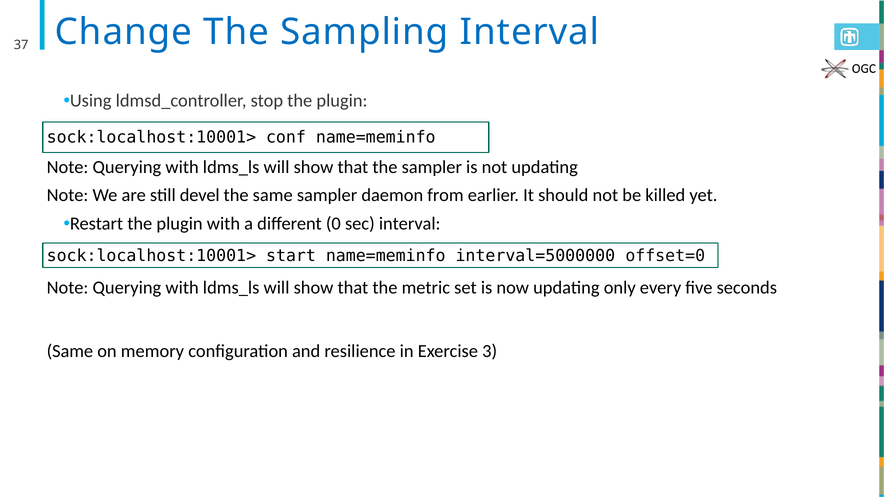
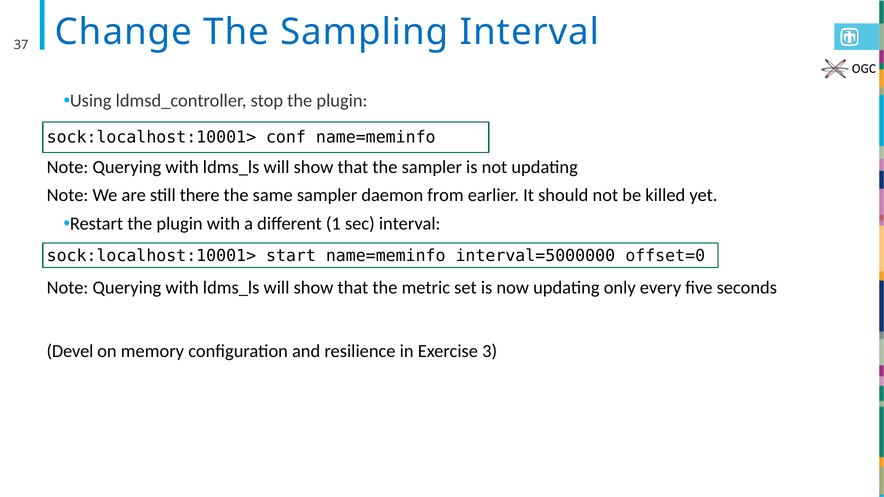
devel: devel -> there (200, 195)
0: 0 -> 1 (333, 224)
Same: Same -> Devel (70, 351)
